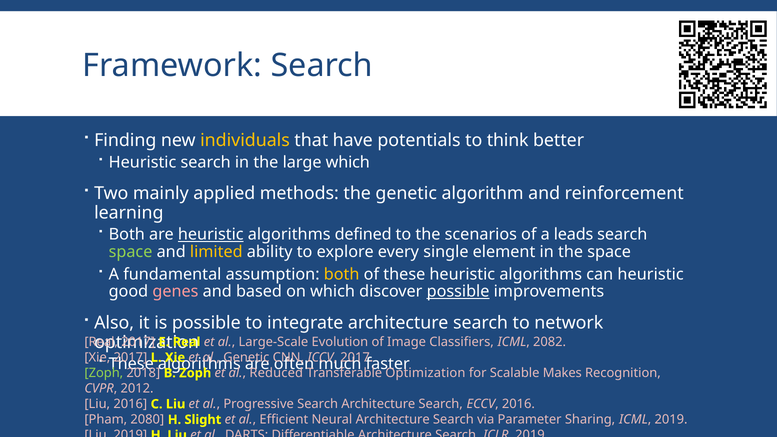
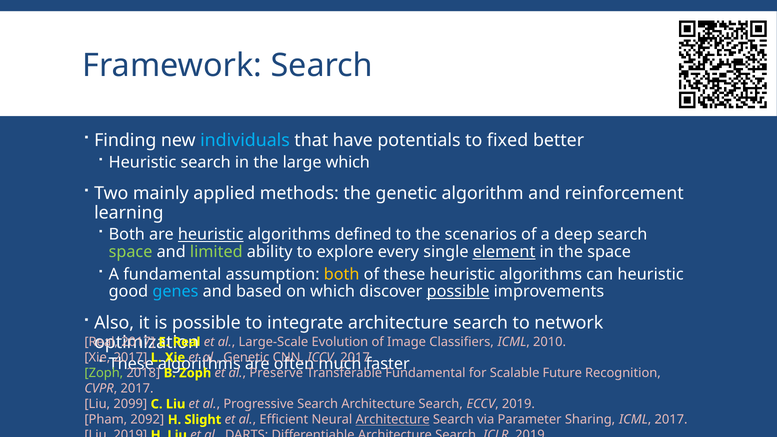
individuals colour: yellow -> light blue (245, 141)
think: think -> fixed (508, 141)
leads: leads -> deep (573, 234)
limited colour: yellow -> light green (216, 252)
element underline: none -> present (504, 252)
genes colour: pink -> light blue (175, 292)
2082: 2082 -> 2010 (550, 342)
Reduced: Reduced -> Preserve (276, 373)
Optimization: Optimization -> Fundamental (425, 373)
Makes: Makes -> Future (562, 373)
CVPR 2012: 2012 -> 2017 (137, 389)
Liu 2016: 2016 -> 2099 (130, 404)
ECCV 2016: 2016 -> 2019 (518, 404)
2080: 2080 -> 2092 (147, 420)
Architecture underline: none -> present (393, 420)
ICML 2019: 2019 -> 2017 (671, 420)
